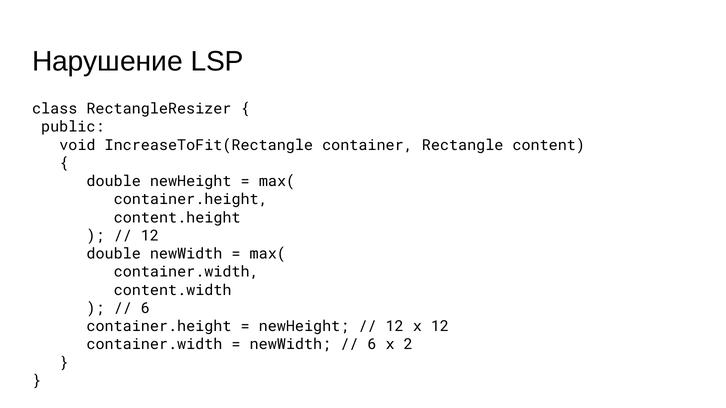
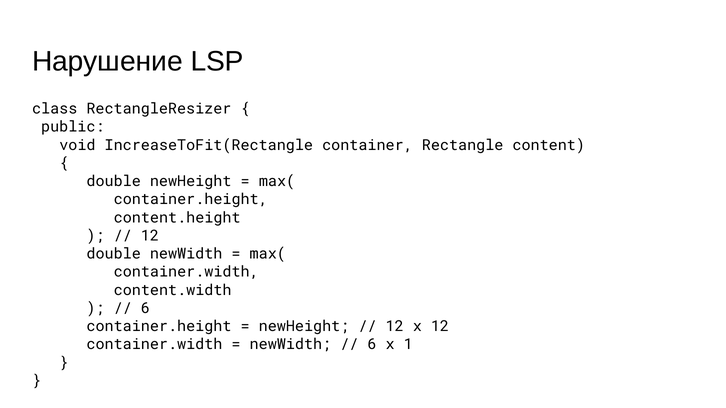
2: 2 -> 1 (408, 345)
